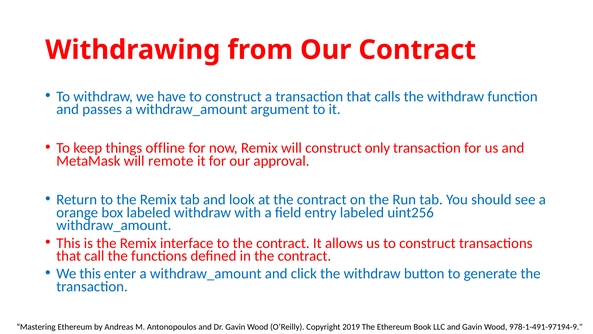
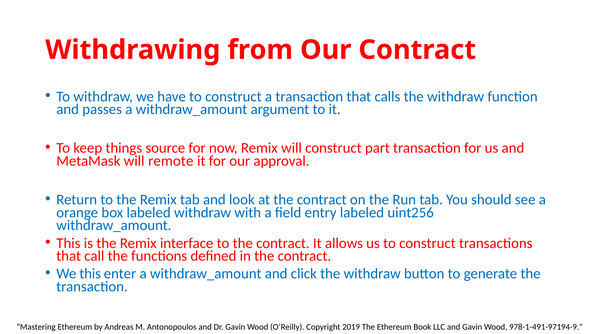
offline: offline -> source (165, 148)
only: only -> part (377, 148)
